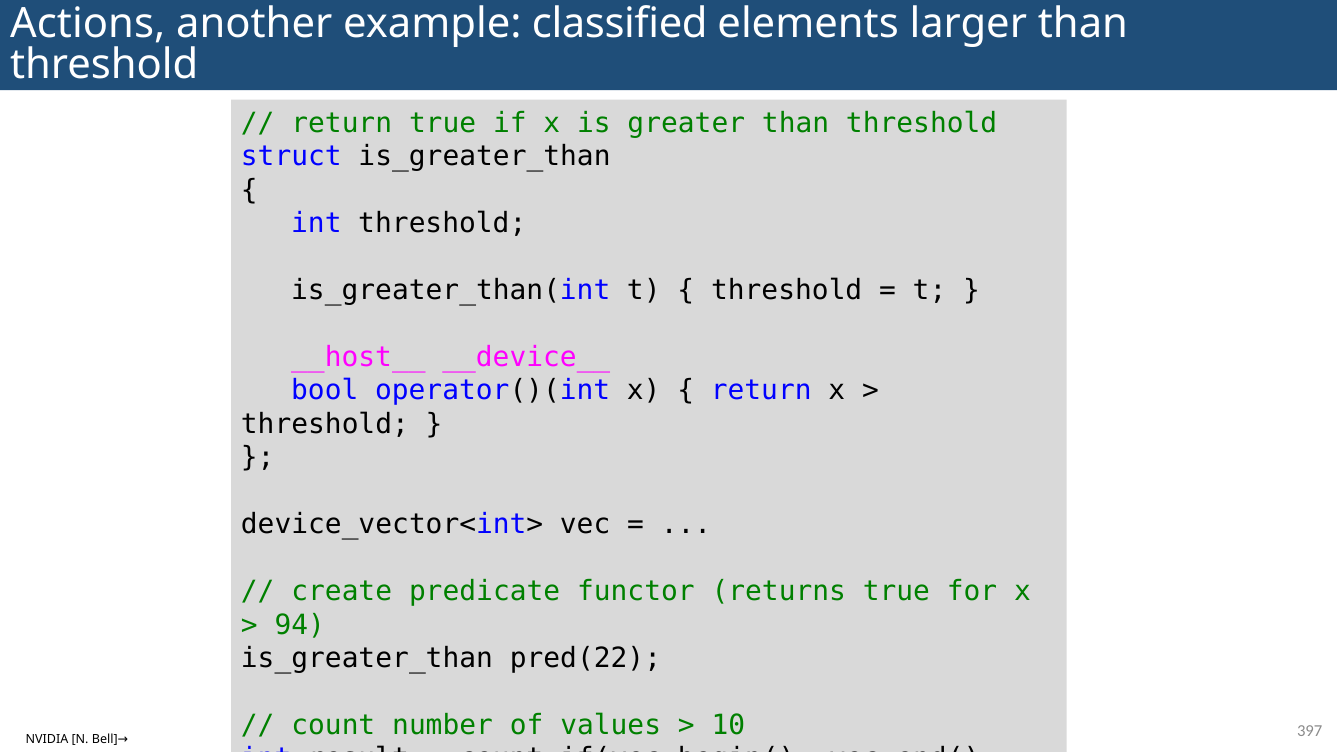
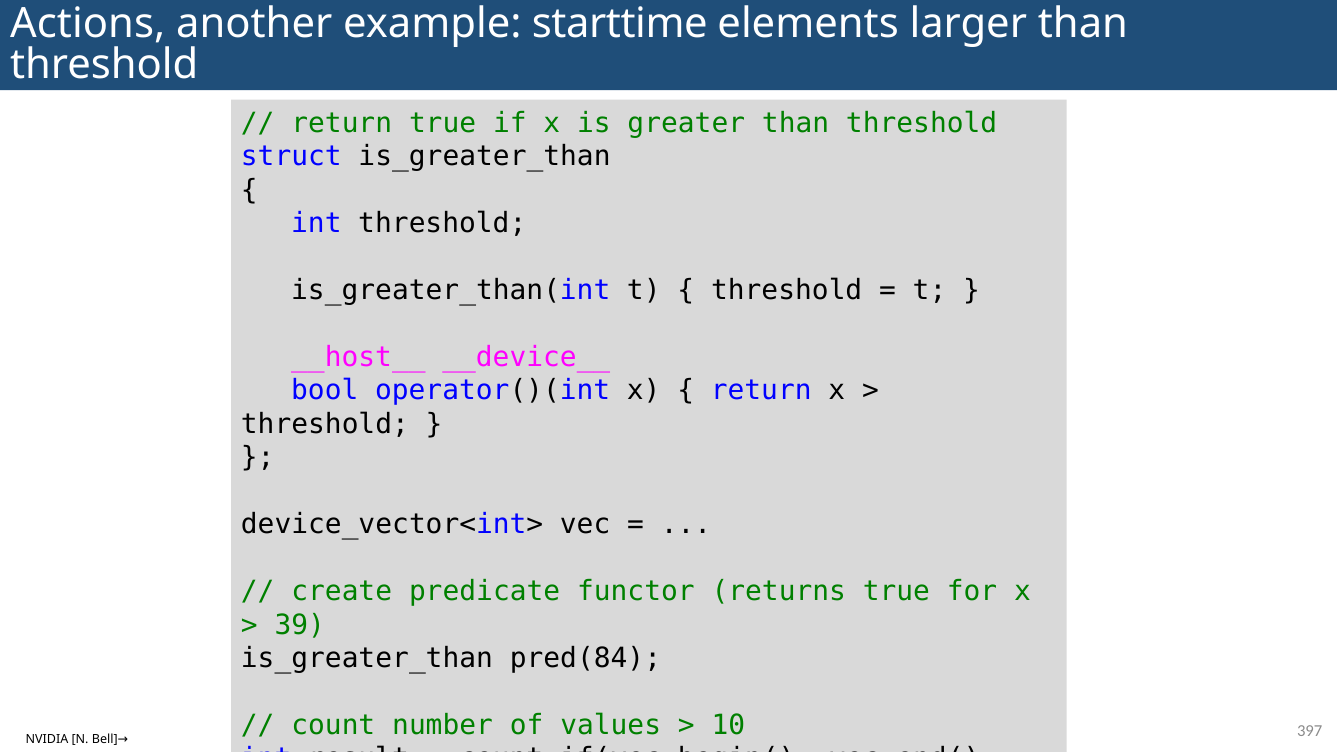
classified: classified -> starttime (620, 24)
94: 94 -> 39 (300, 625)
pred(22: pred(22 -> pred(84 (585, 658)
